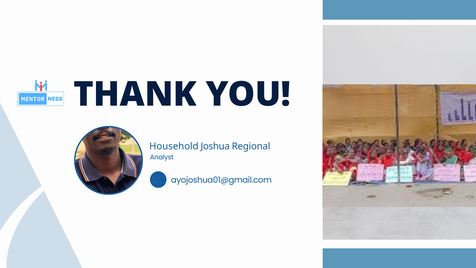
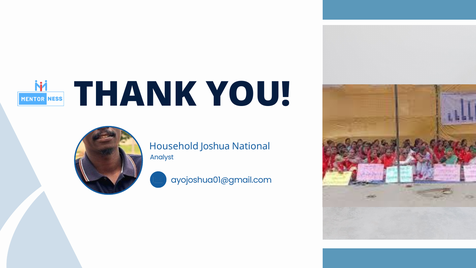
Regional: Regional -> National (251, 146)
